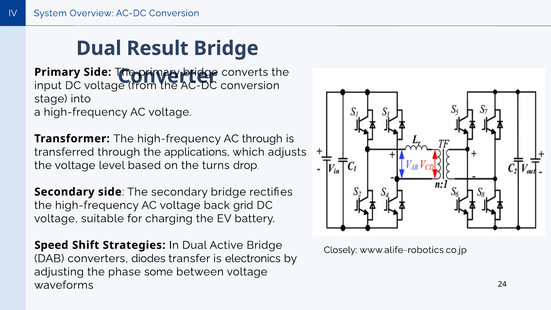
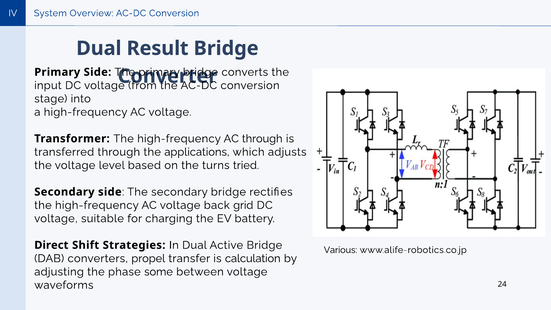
drop: drop -> tried (246, 165)
Speed: Speed -> Direct (51, 245)
Closely: Closely -> Various (340, 250)
diodes: diodes -> propel (148, 258)
electronics: electronics -> calculation (253, 258)
